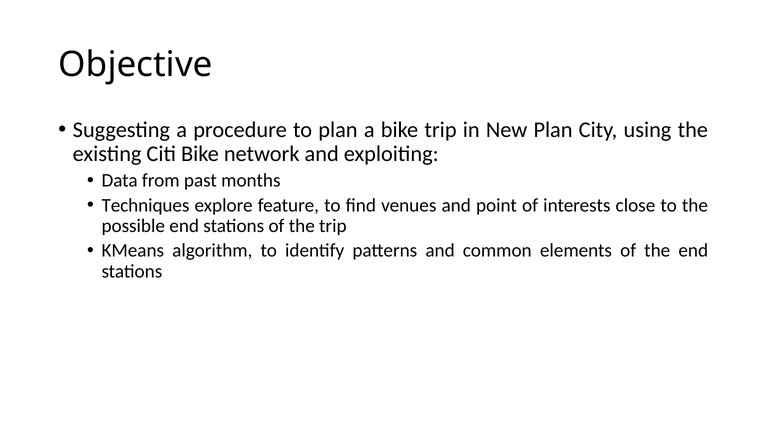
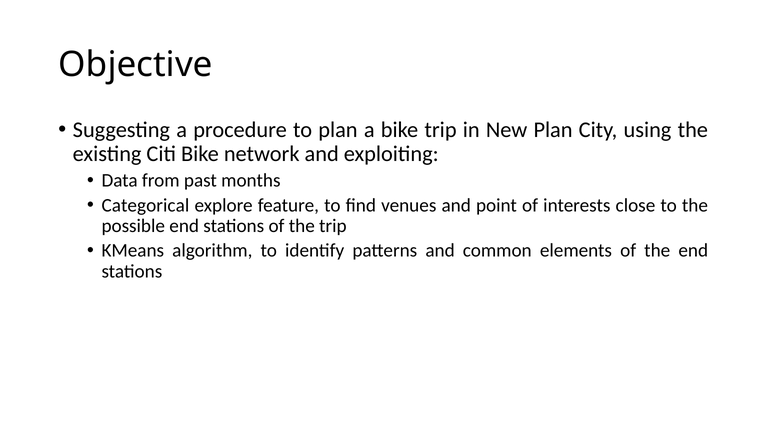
Techniques: Techniques -> Categorical (145, 205)
